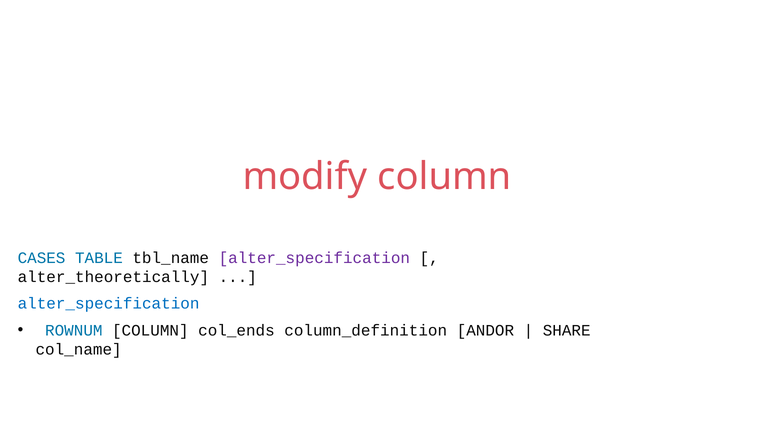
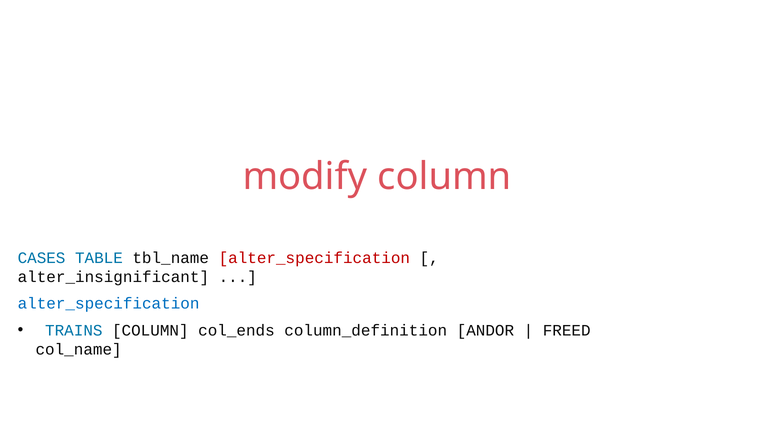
alter_specification colour: purple -> red (314, 258)
alter_theoretically: alter_theoretically -> alter_insignificant (113, 277)
ROWNUM: ROWNUM -> TRAINS (74, 330)
SHARE: SHARE -> FREED (567, 330)
